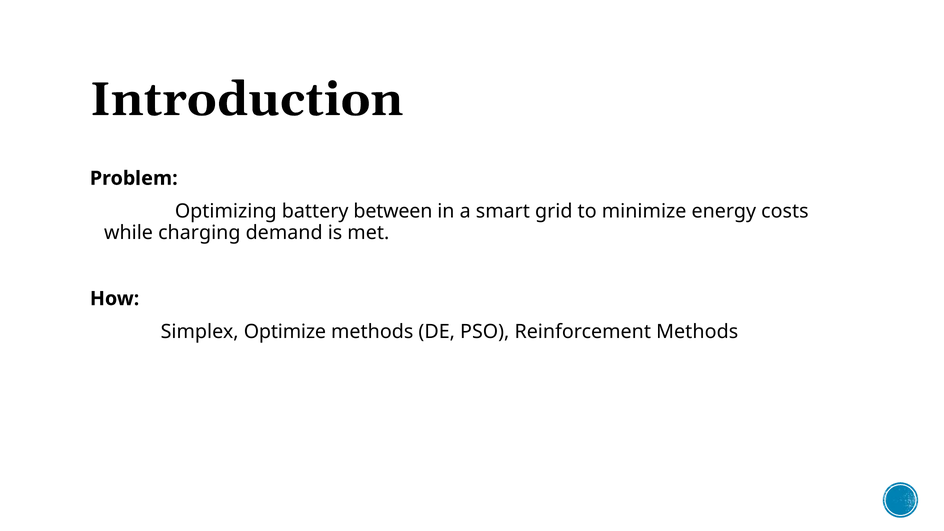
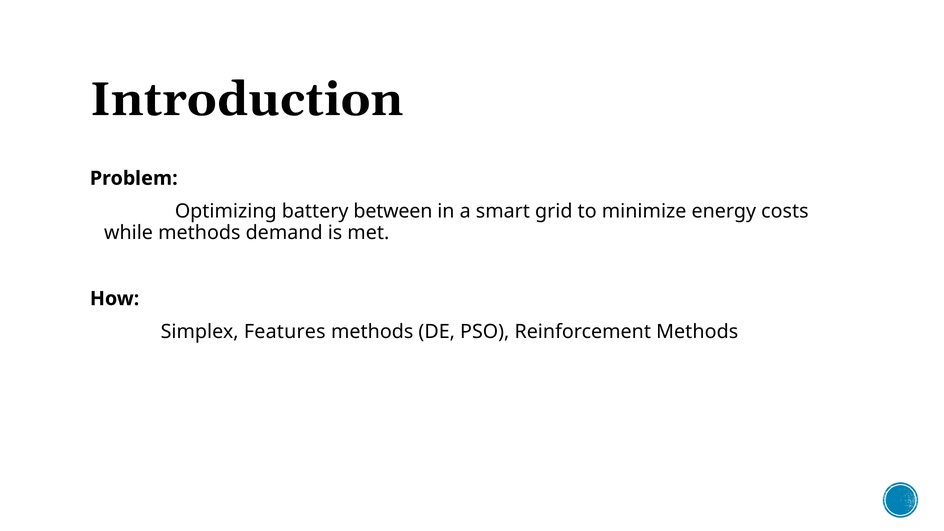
while charging: charging -> methods (199, 233)
Optimize: Optimize -> Features (285, 332)
